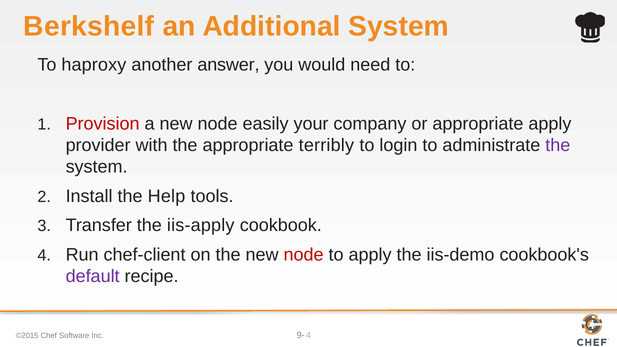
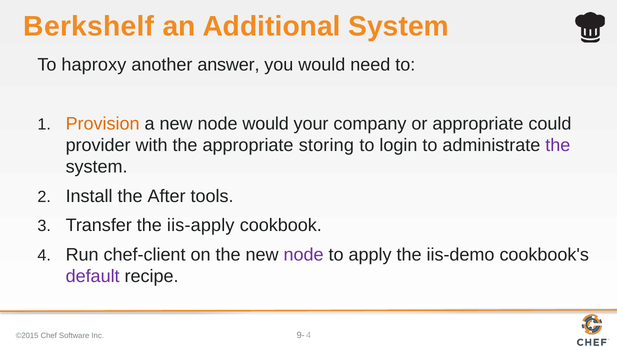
Provision colour: red -> orange (103, 124)
node easily: easily -> would (266, 124)
appropriate apply: apply -> could (550, 124)
terribly: terribly -> storing (326, 145)
Help: Help -> After (167, 196)
node colour: red -> purple (304, 255)
